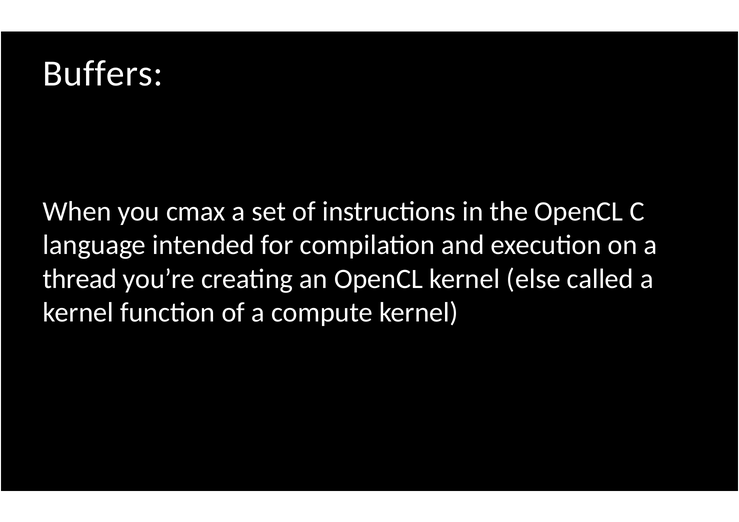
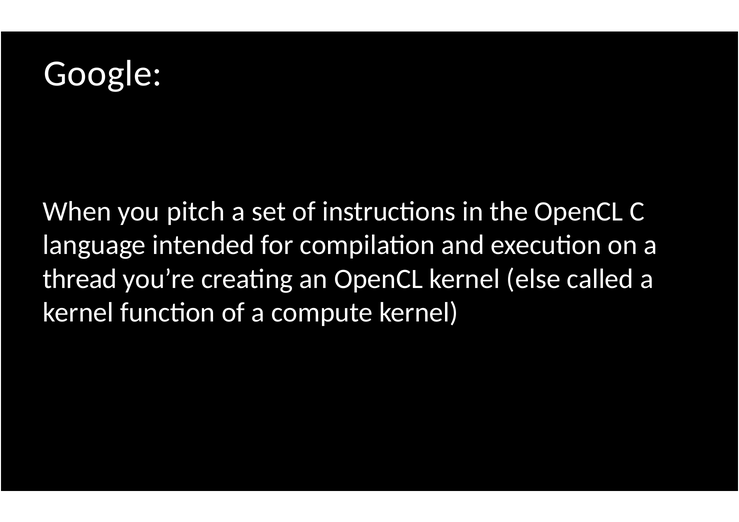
Buffers: Buffers -> Google (103, 73)
cmax: cmax -> pitch (196, 212)
